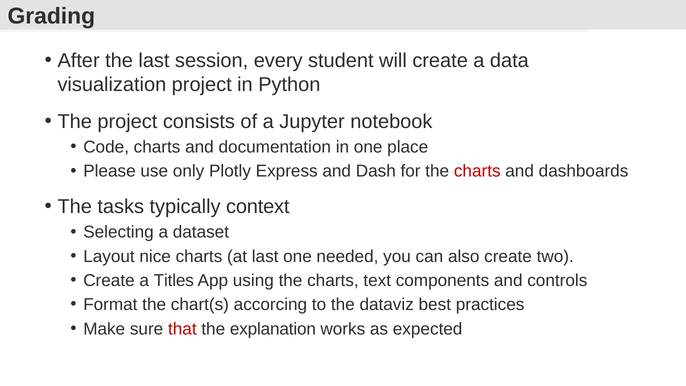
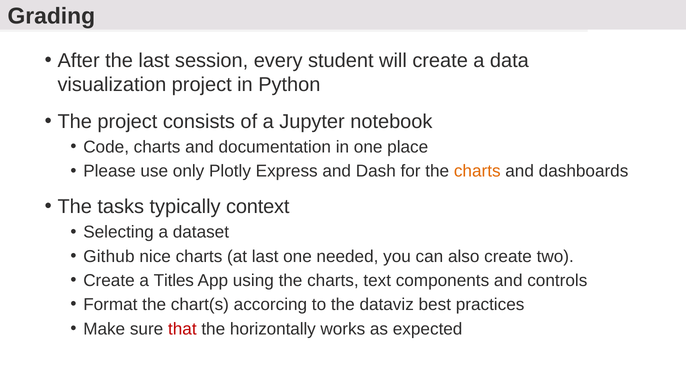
charts colour: red -> orange (477, 171)
Layout: Layout -> Github (109, 256)
explanation: explanation -> horizontally (273, 329)
